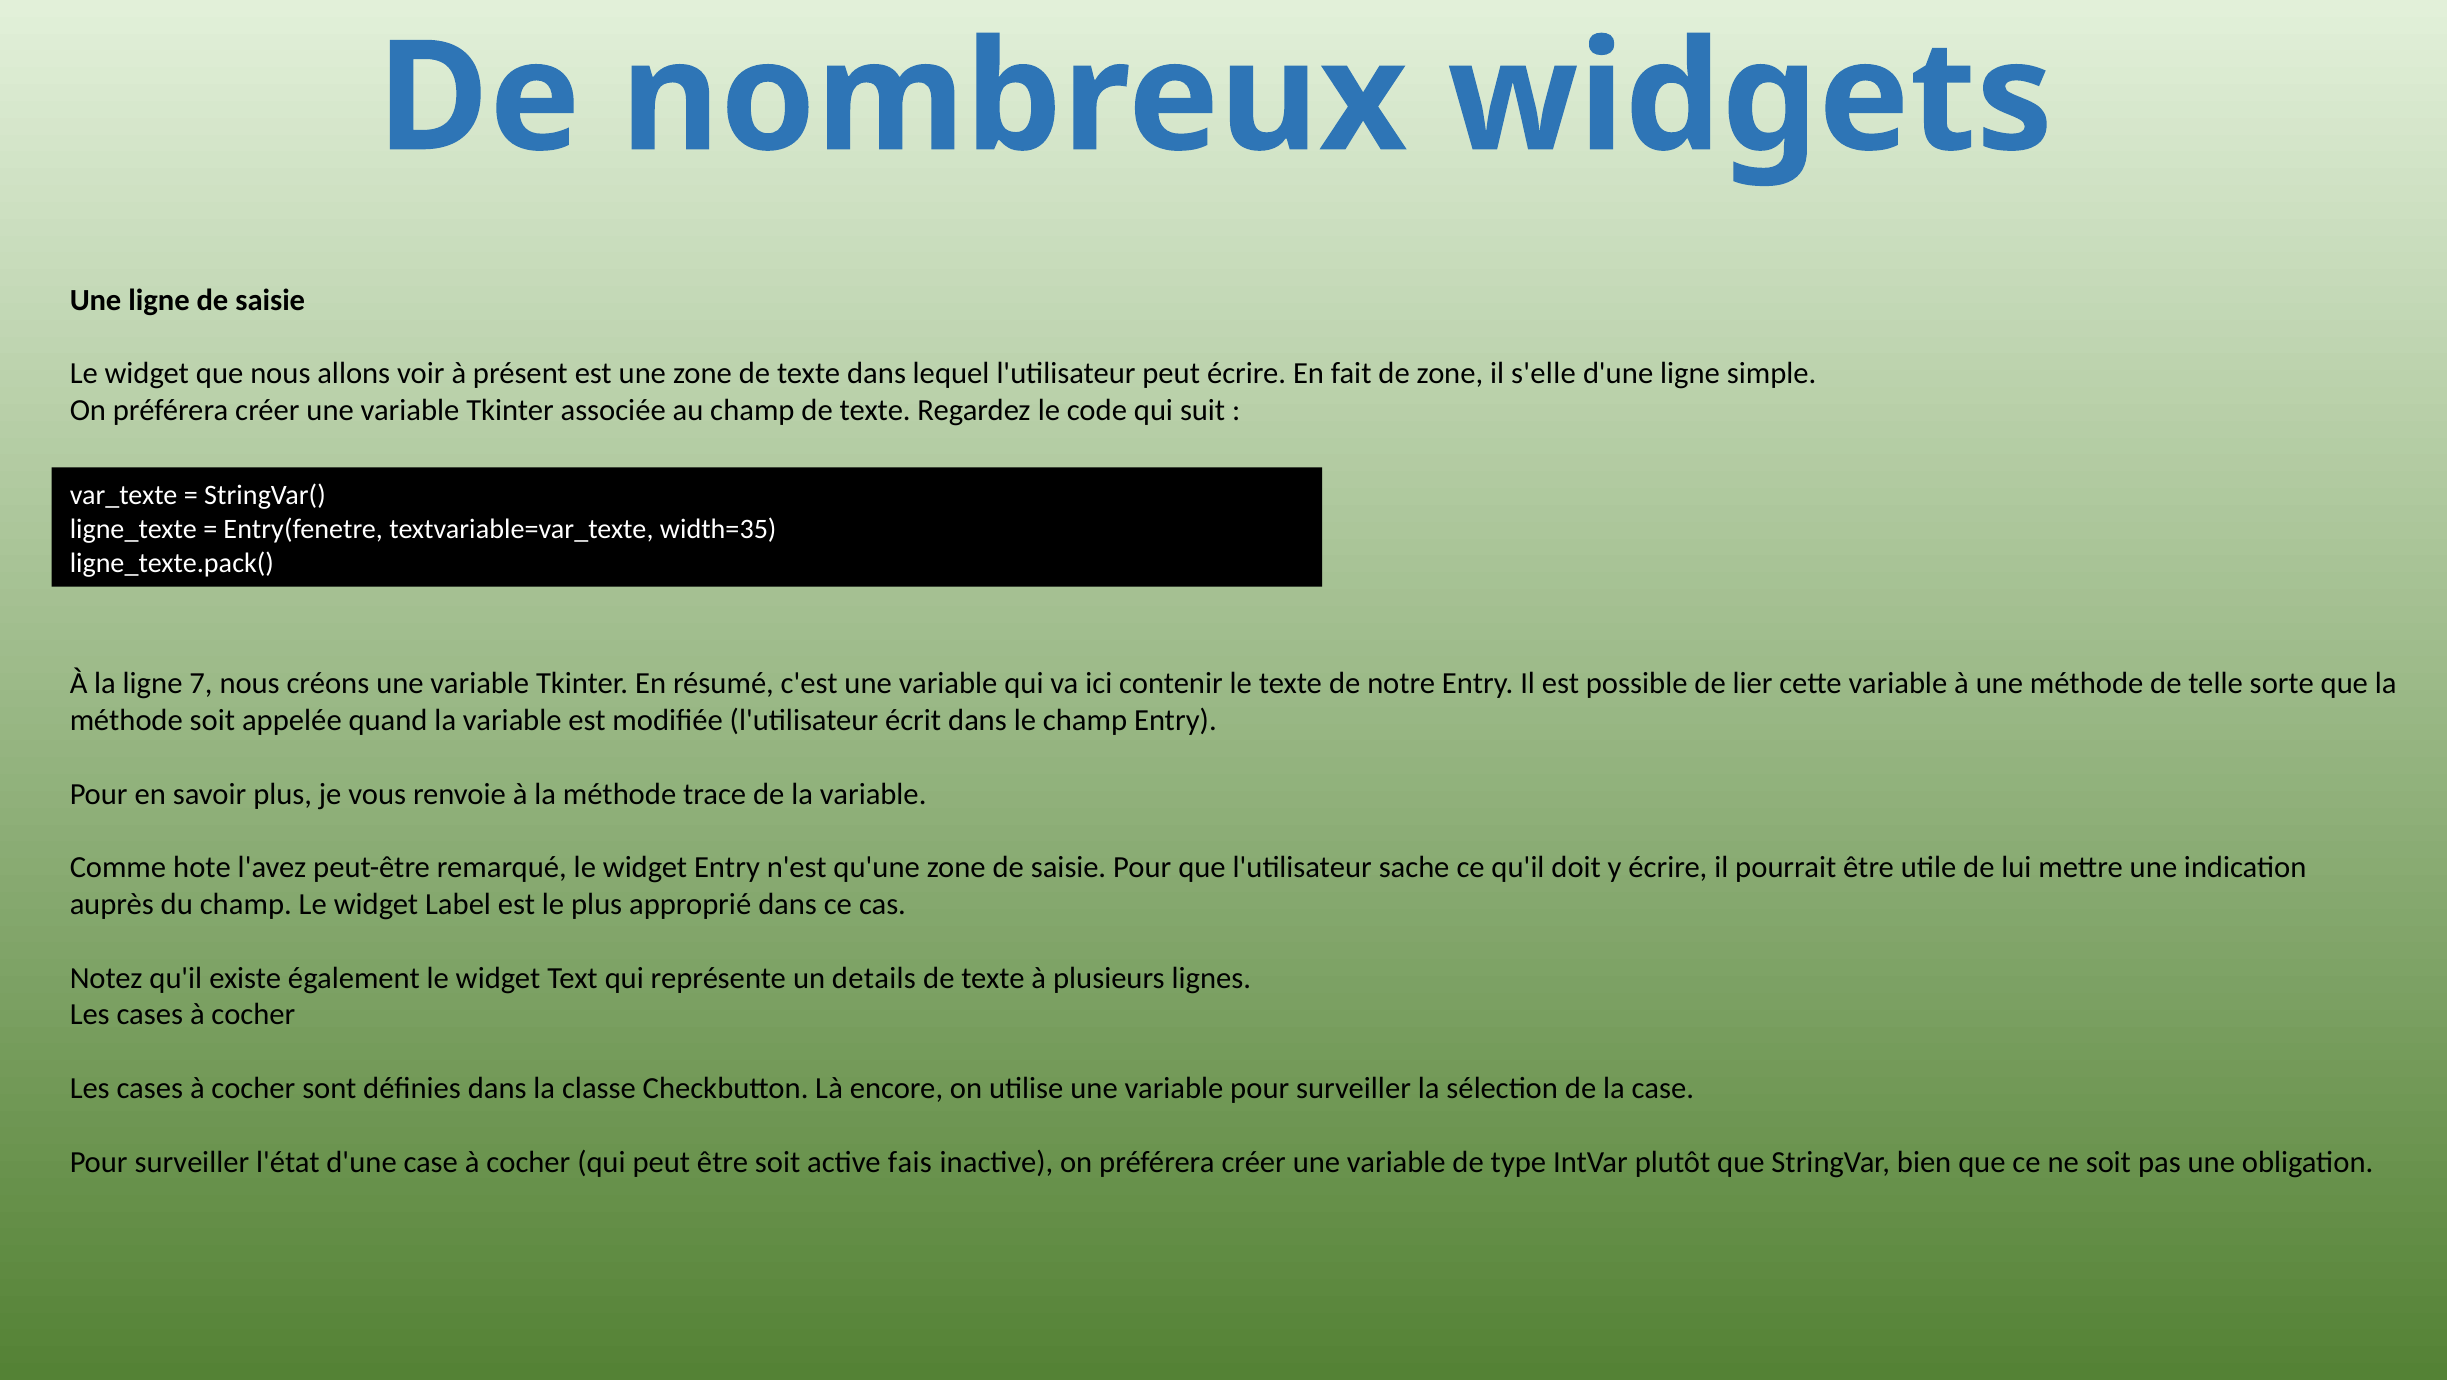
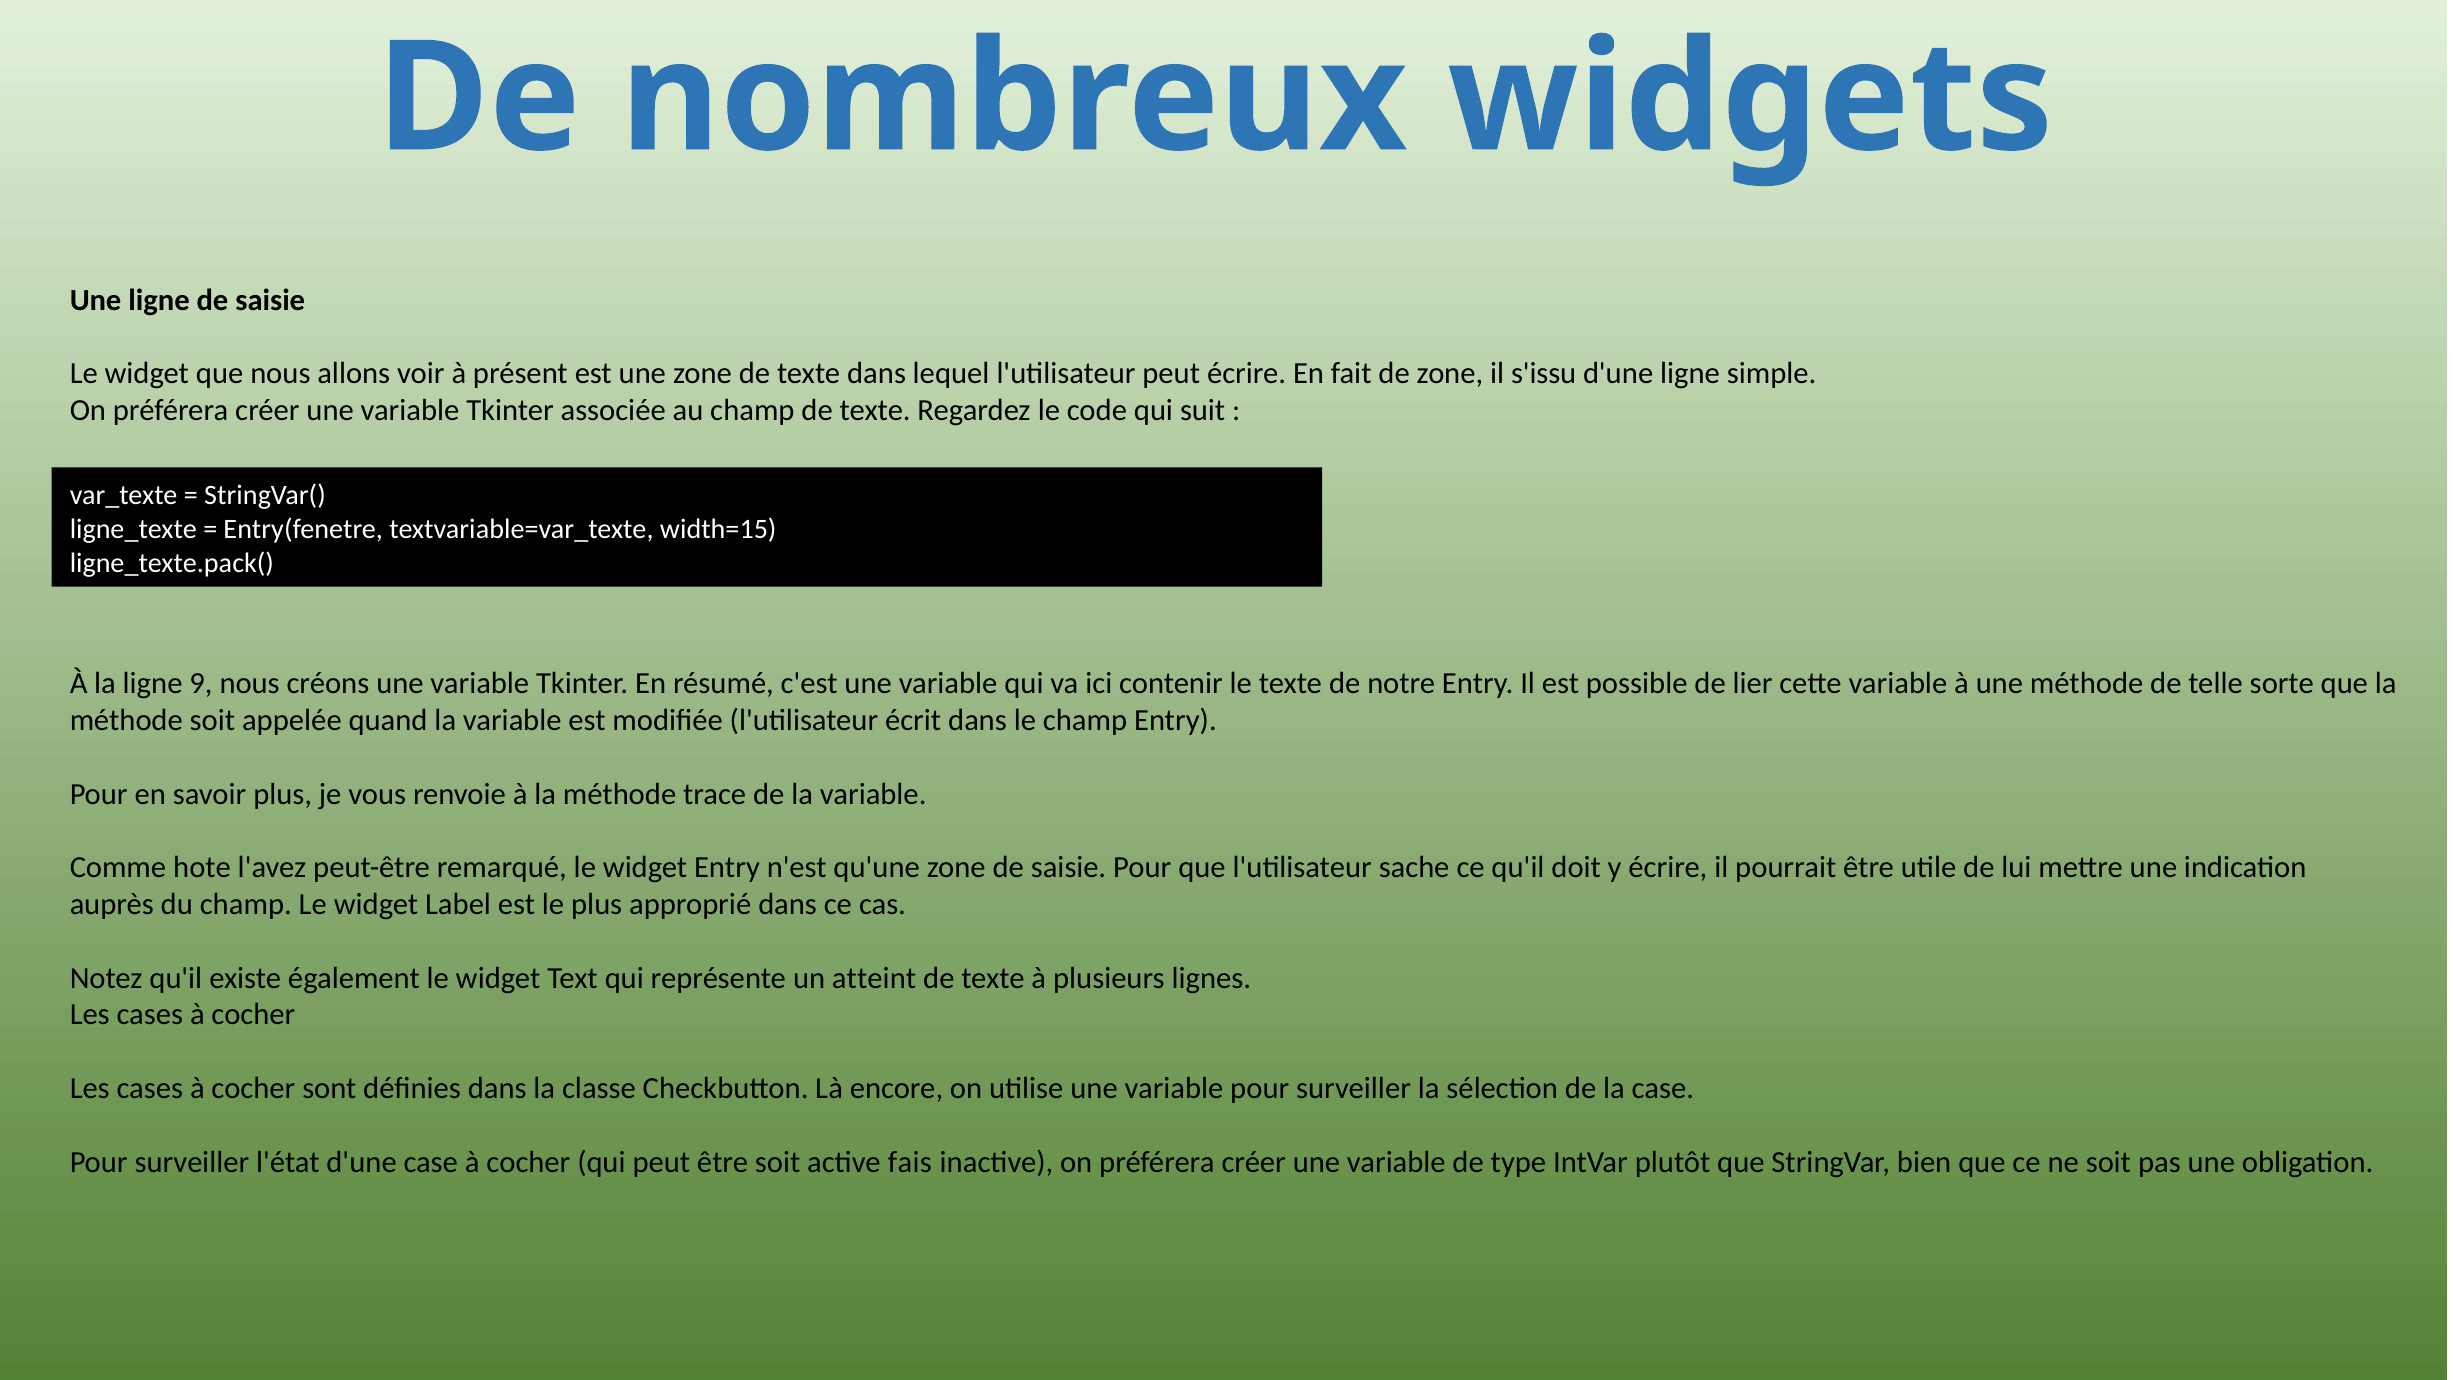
s'elle: s'elle -> s'issu (1544, 374)
width=35: width=35 -> width=15 (718, 529)
7: 7 -> 9 (201, 684)
details: details -> atteint (874, 978)
